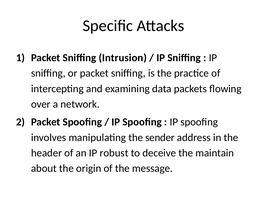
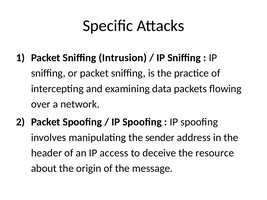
robust: robust -> access (114, 153)
maintain: maintain -> resource (215, 153)
